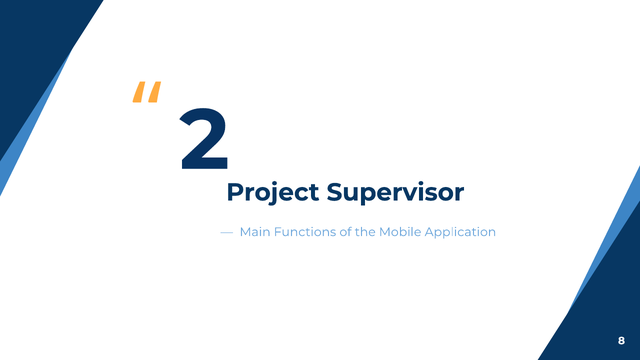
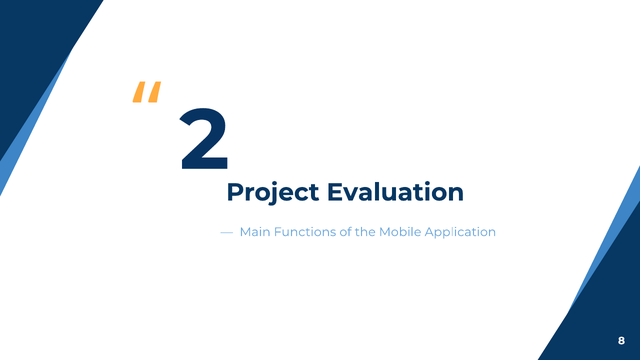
Supervisor: Supervisor -> Evaluation (396, 192)
